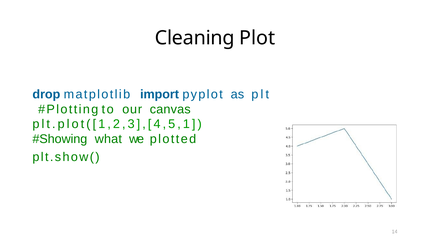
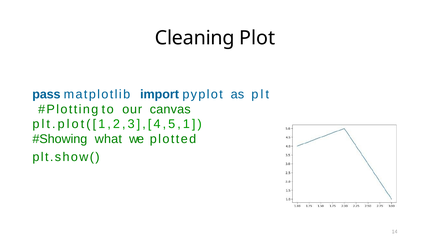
drop: drop -> pass (46, 94)
